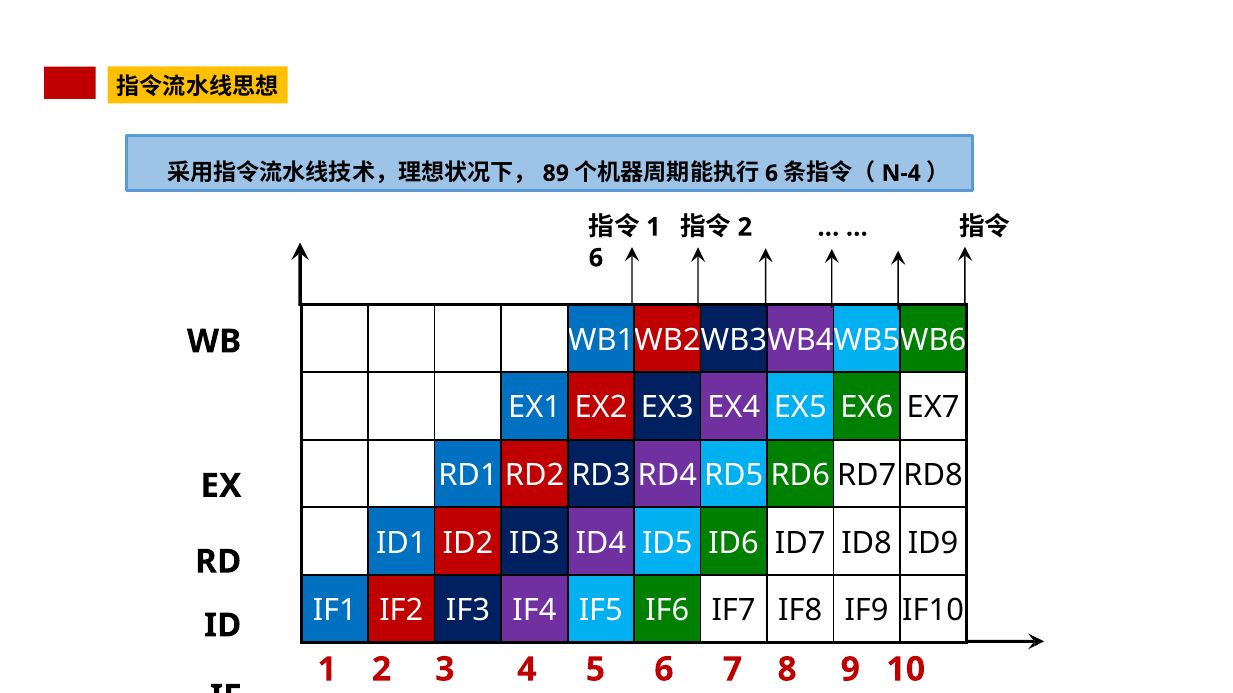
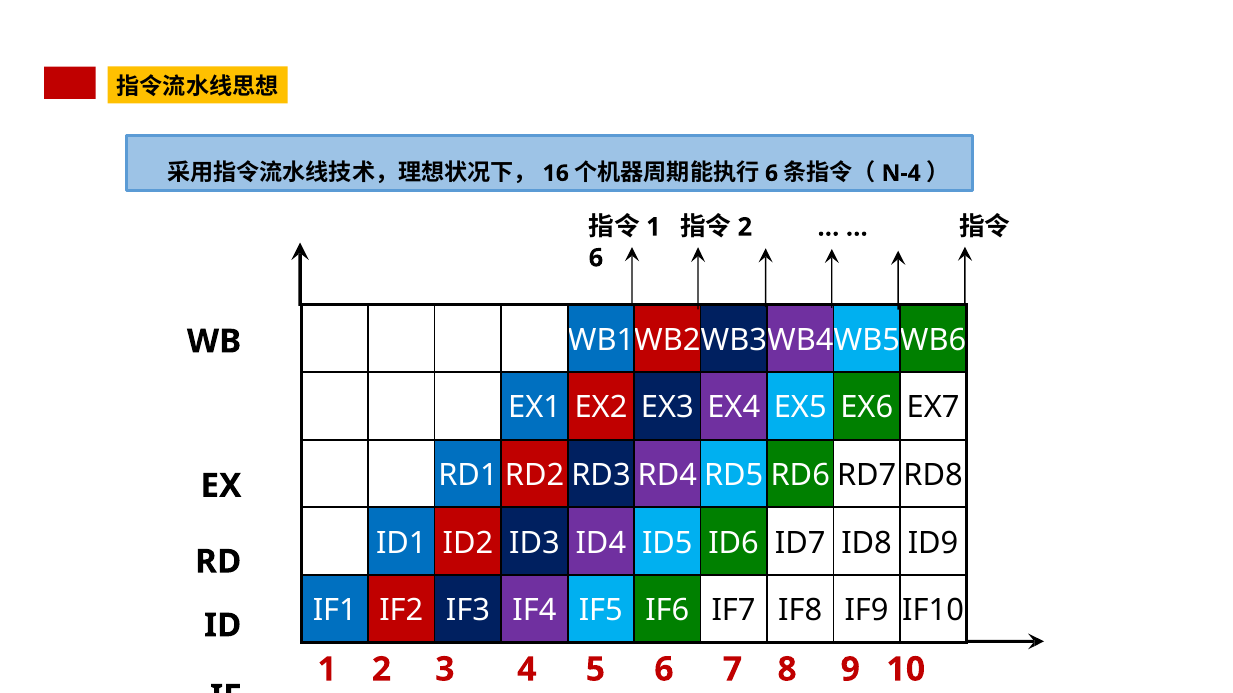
89: 89 -> 16 (556, 173)
